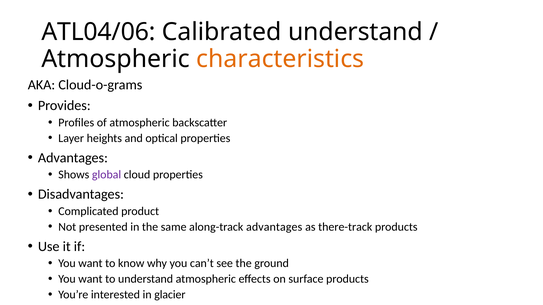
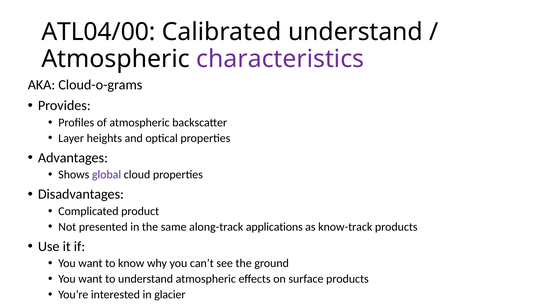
ATL04/06: ATL04/06 -> ATL04/00 (98, 32)
characteristics colour: orange -> purple (280, 59)
along-track advantages: advantages -> applications (274, 227)
there-track: there-track -> know-track (345, 227)
